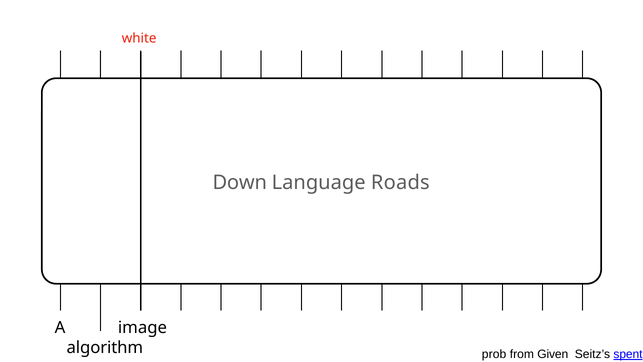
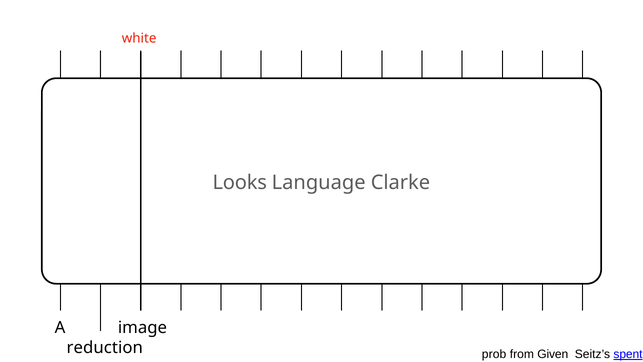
Down: Down -> Looks (240, 182)
Roads: Roads -> Clarke (400, 182)
algorithm: algorithm -> reduction (105, 347)
